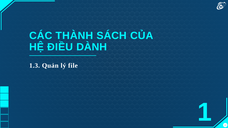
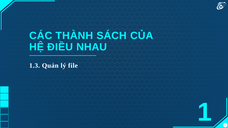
DÀNH: DÀNH -> NHAU (92, 47)
